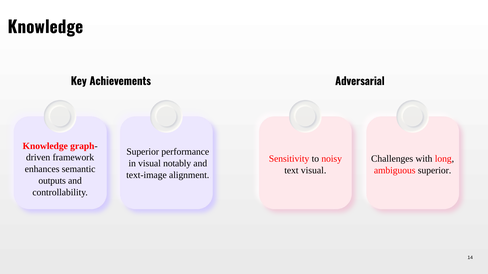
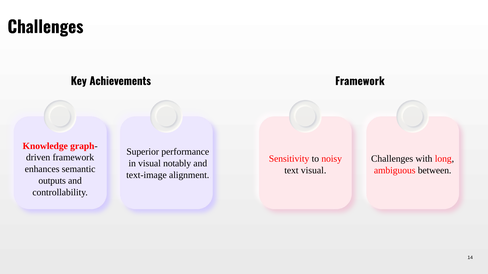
Knowledge: Knowledge -> Challenges (45, 28)
Achievements Adversarial: Adversarial -> Framework (360, 82)
ambiguous superior: superior -> between (435, 171)
